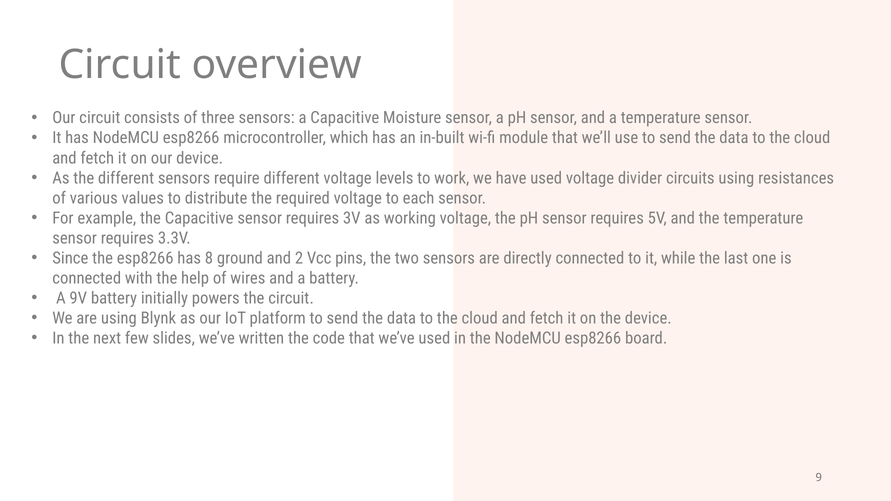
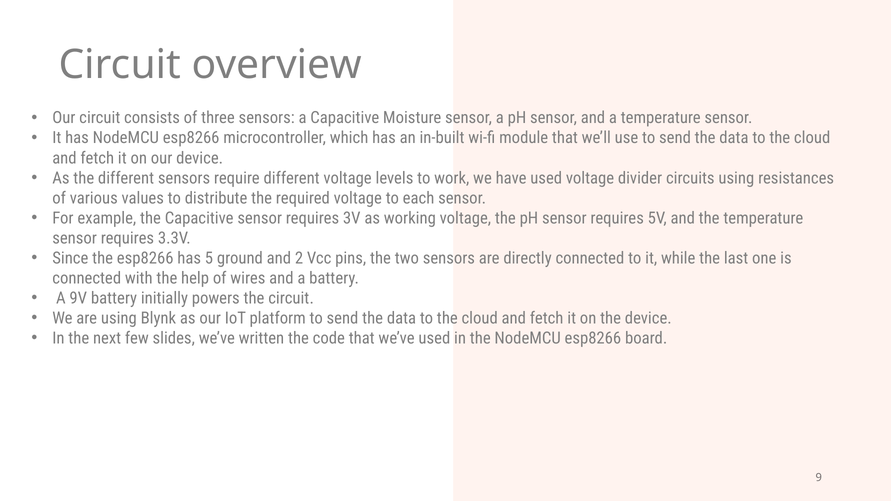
8: 8 -> 5 (209, 258)
